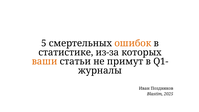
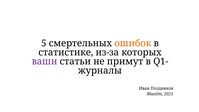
ваши colour: orange -> purple (45, 61)
